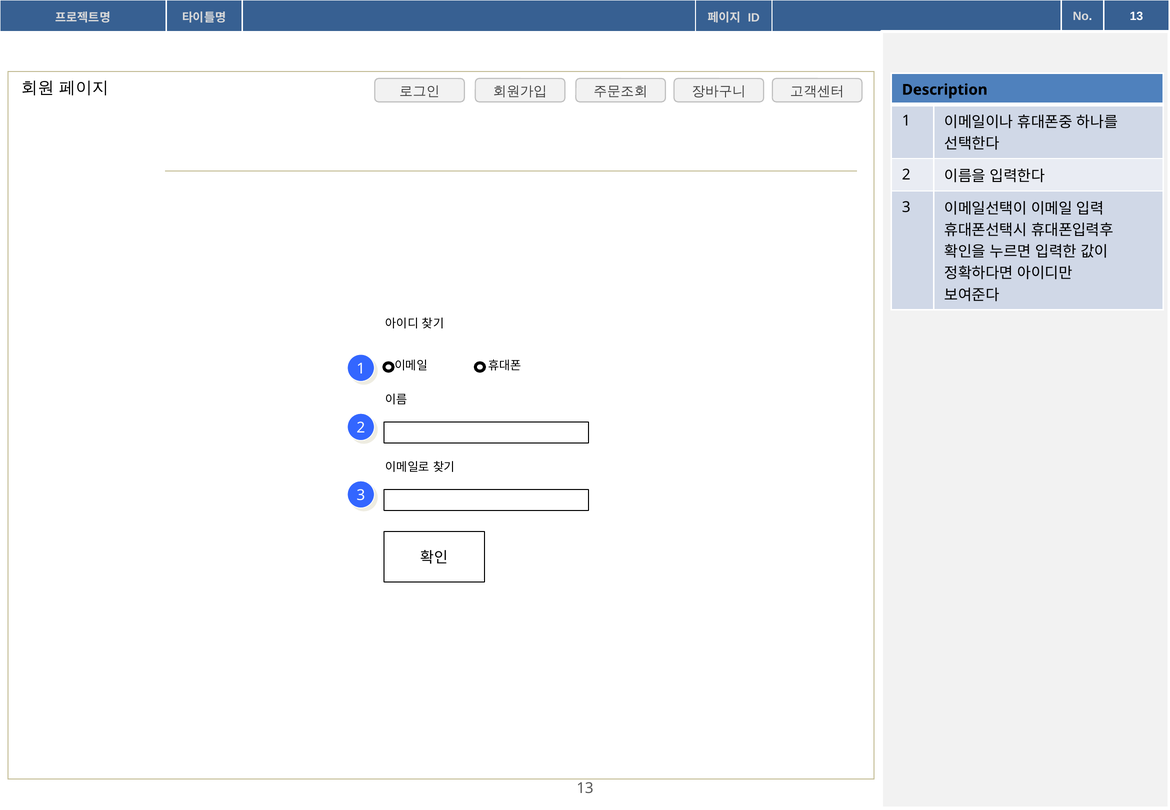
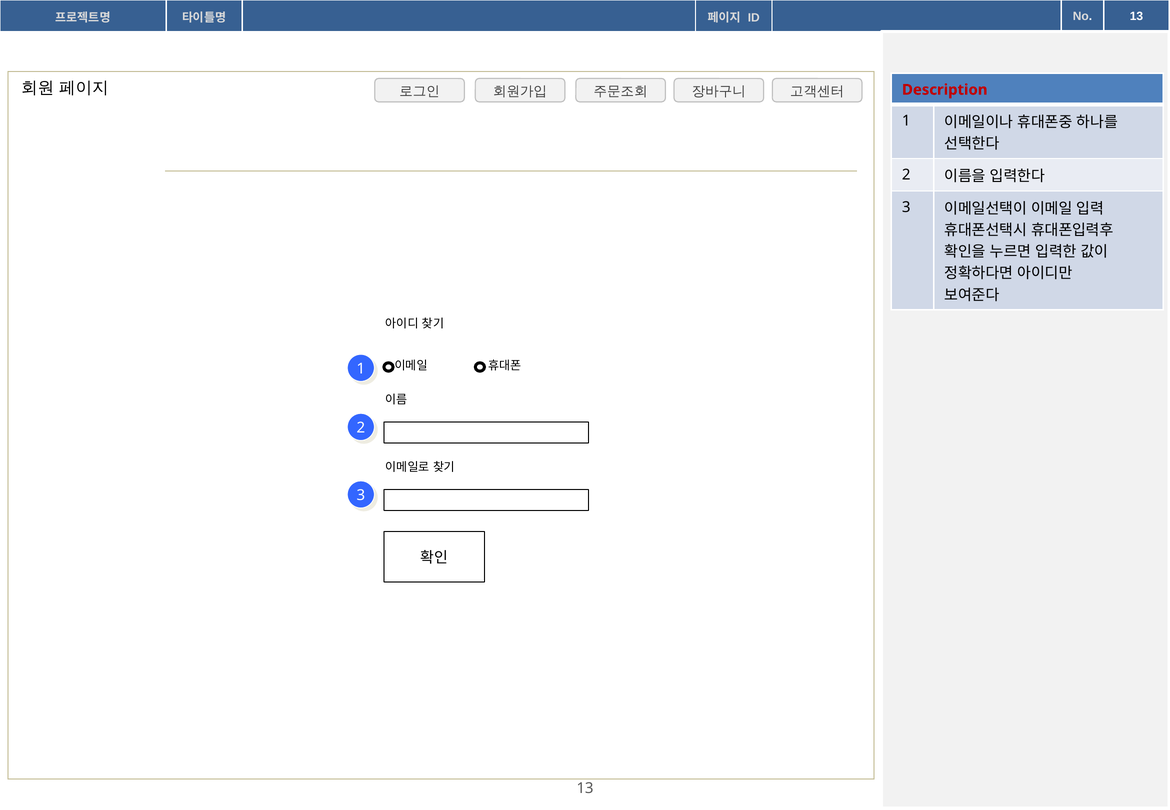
Description colour: black -> red (945, 90)
